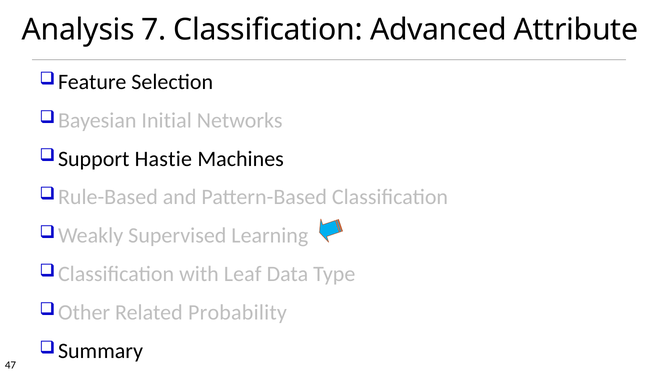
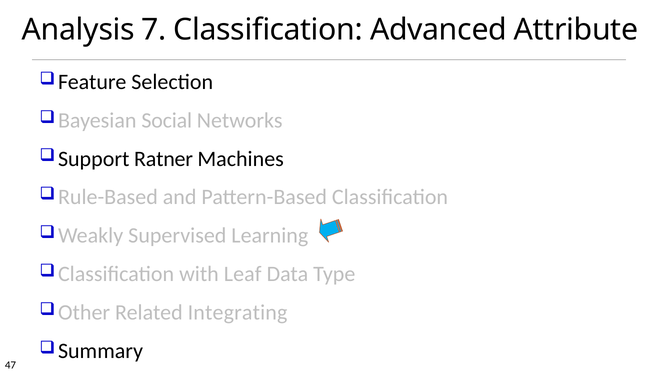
Initial: Initial -> Social (167, 120)
Hastie: Hastie -> Ratner (164, 159)
Probability: Probability -> Integrating (238, 313)
